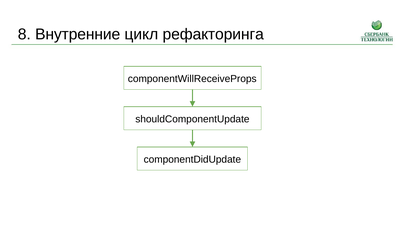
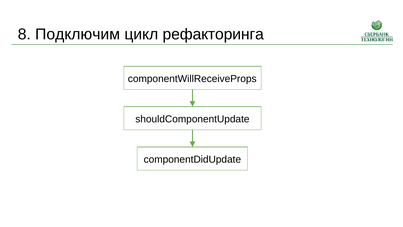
Внутренние: Внутренние -> Подключим (78, 34)
